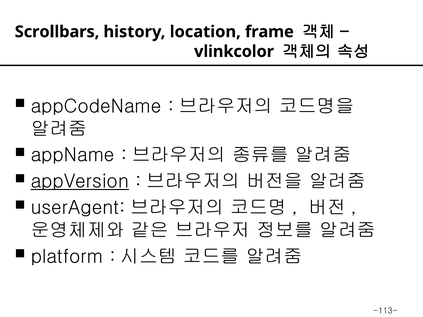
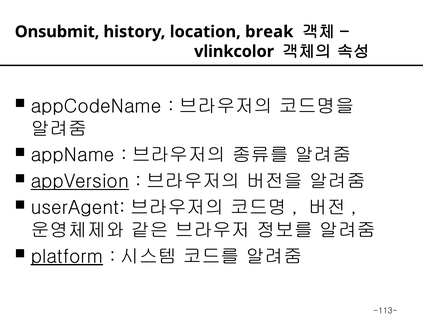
Scrollbars: Scrollbars -> Onsubmit (57, 32)
frame: frame -> break (269, 32)
platform underline: none -> present (67, 257)
